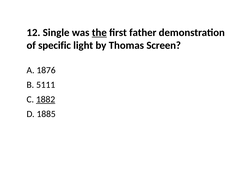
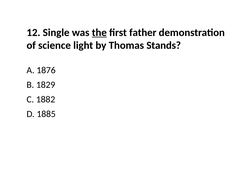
specific: specific -> science (55, 45)
Screen: Screen -> Stands (164, 45)
5111: 5111 -> 1829 (46, 85)
1882 underline: present -> none (46, 100)
